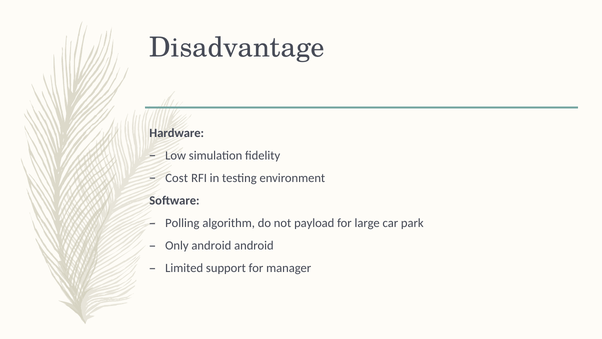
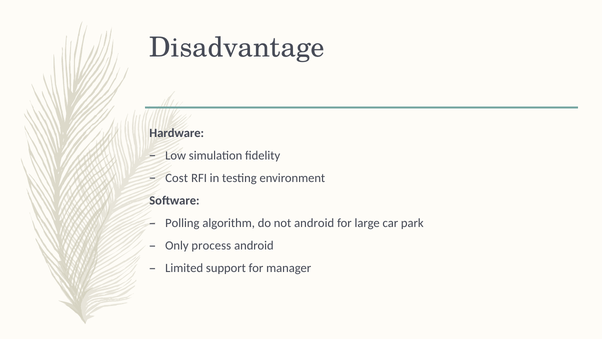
not payload: payload -> android (314, 223)
Only android: android -> process (211, 245)
